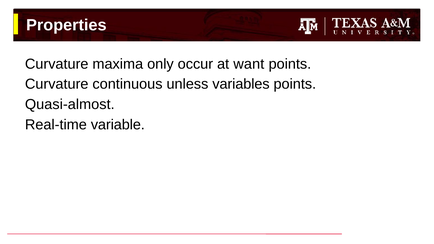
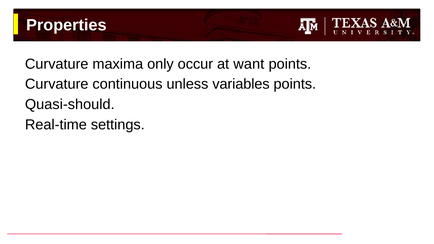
Quasi-almost: Quasi-almost -> Quasi-should (70, 104)
variable: variable -> settings (118, 125)
